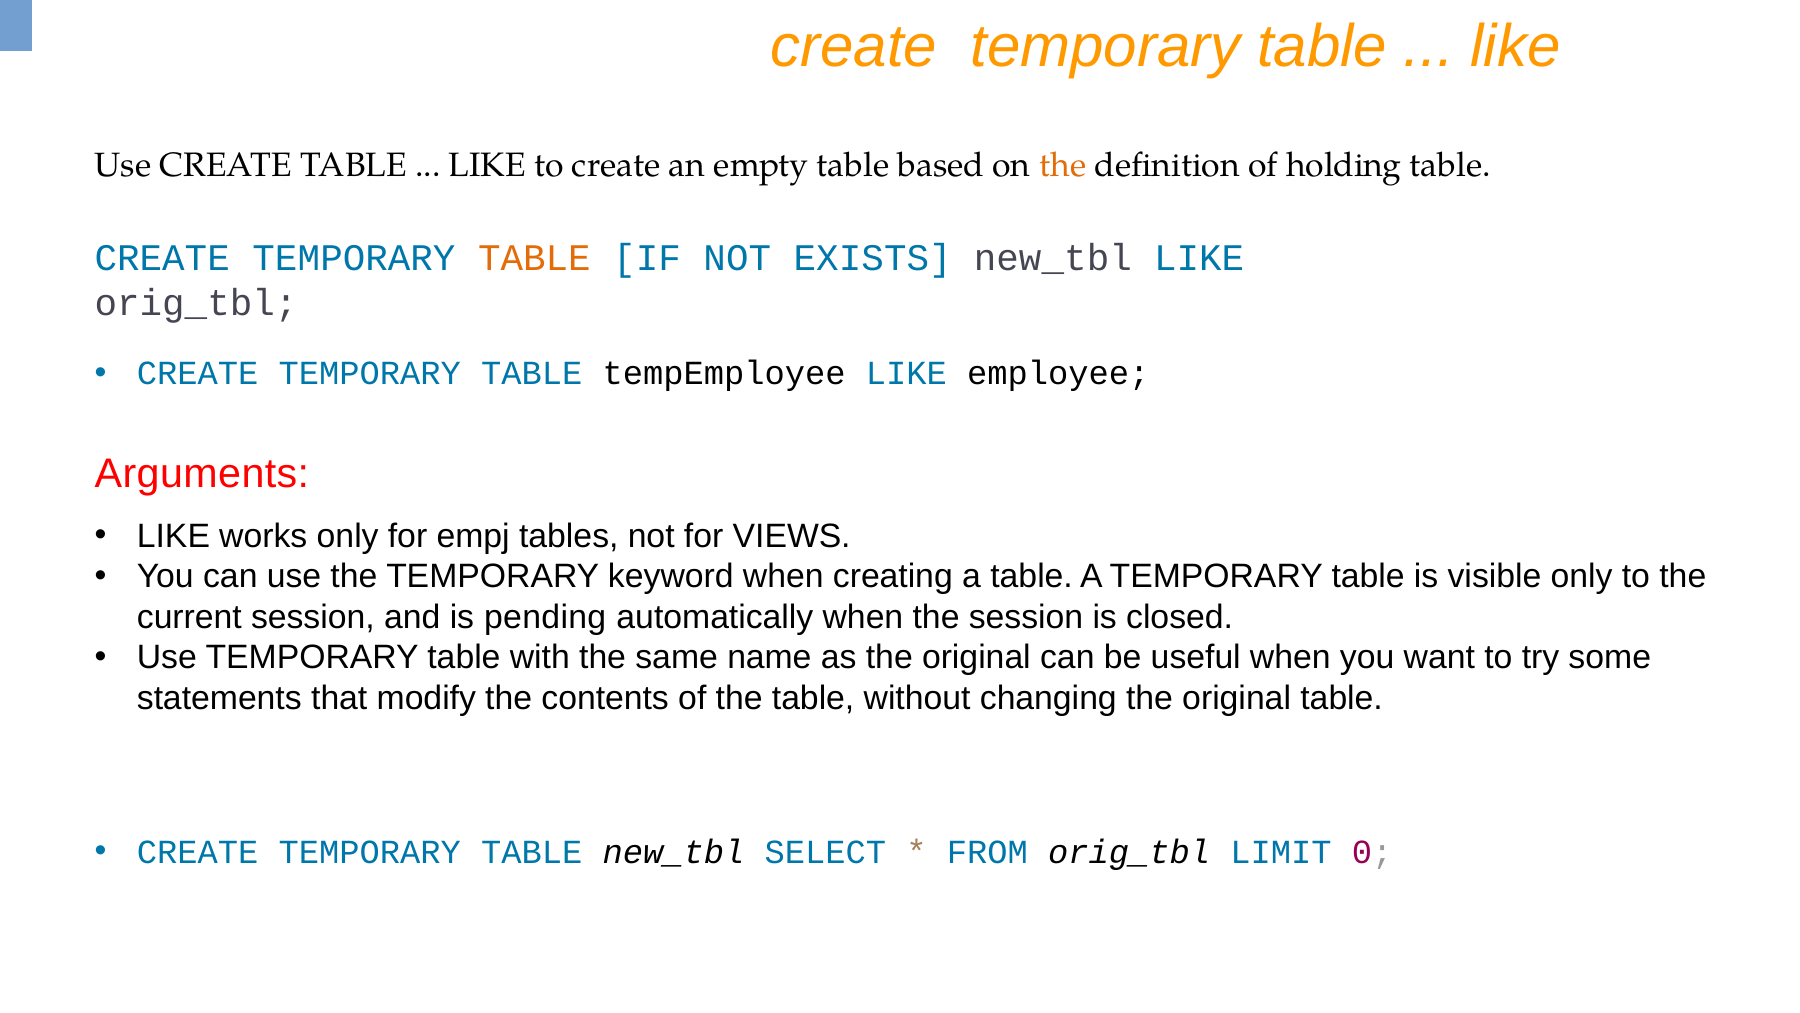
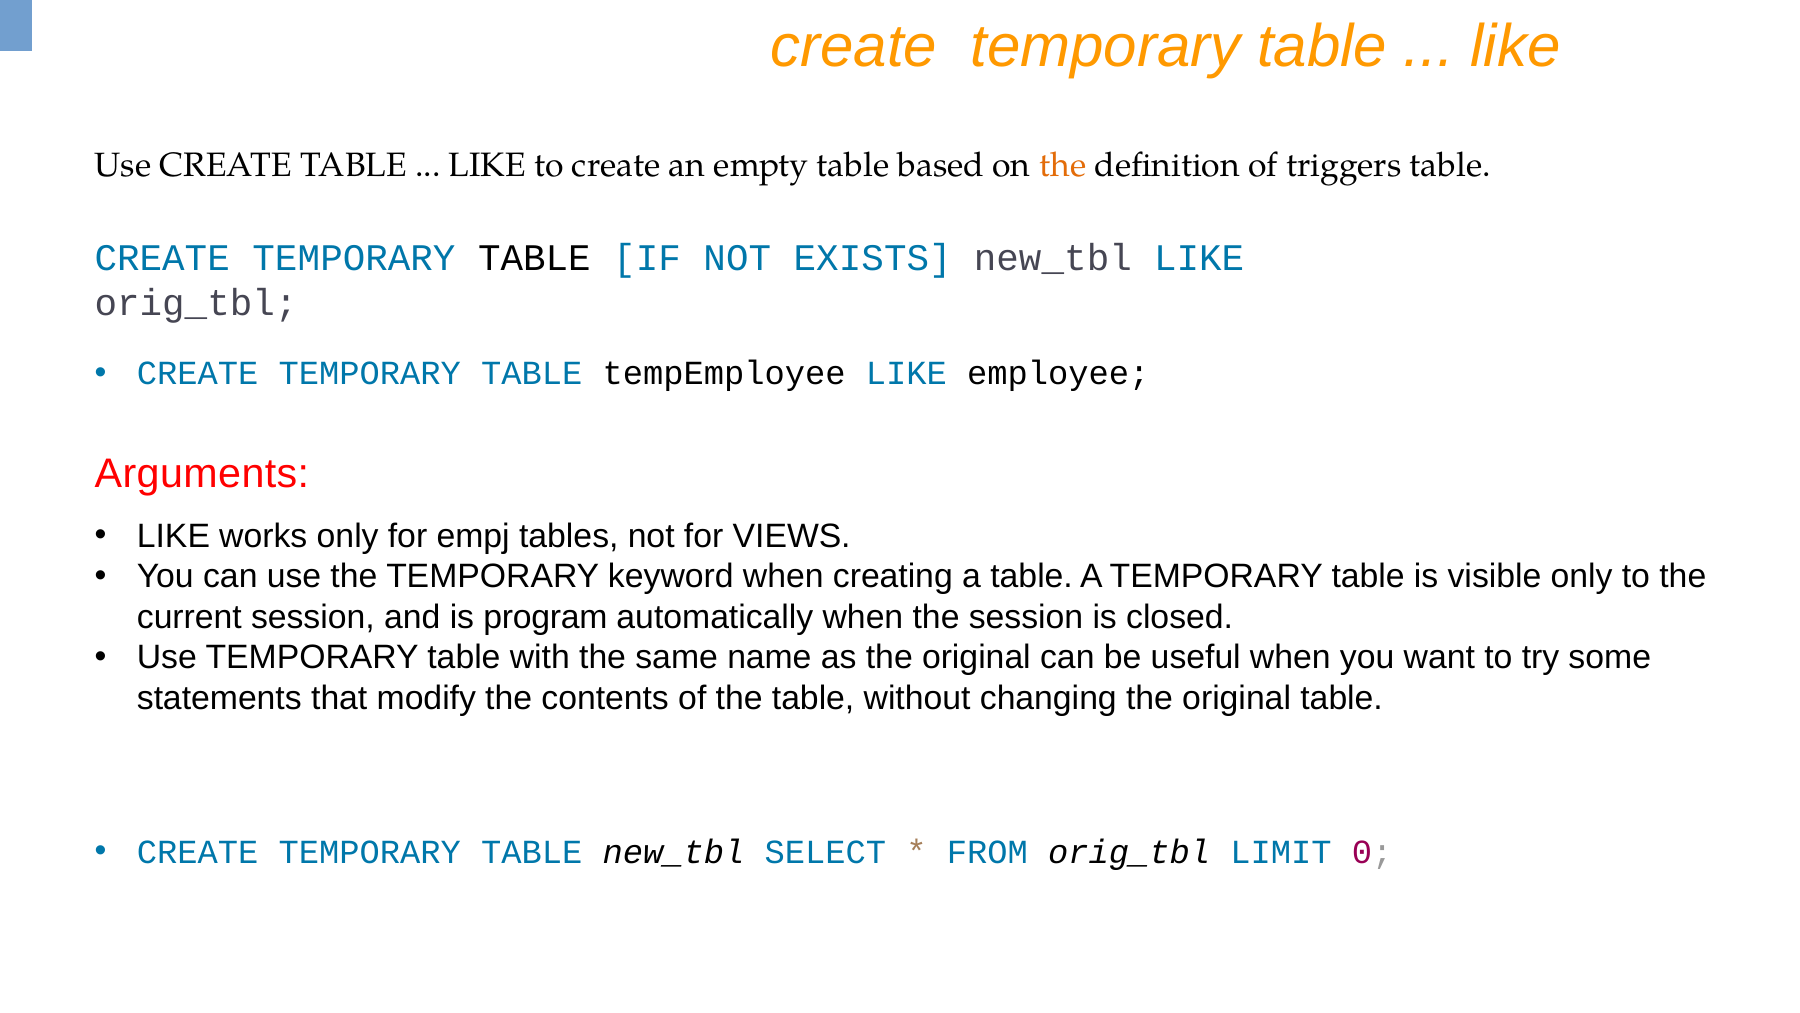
holding: holding -> triggers (1344, 165)
TABLE colour: orange -> black (534, 258)
pending: pending -> program (545, 617)
